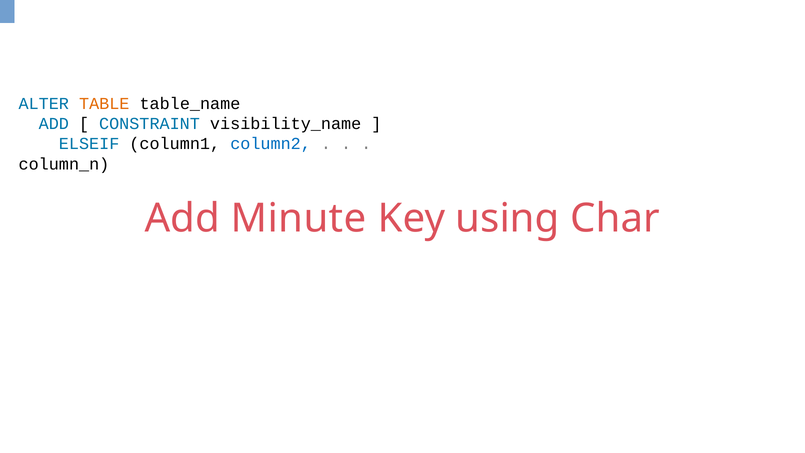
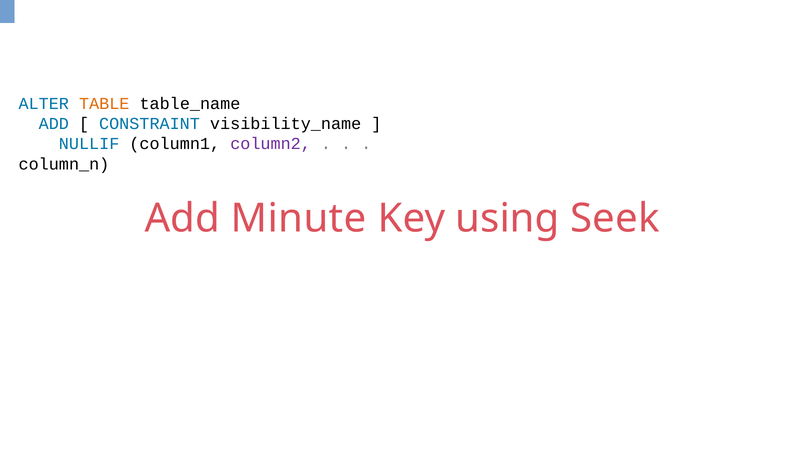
ELSEIF: ELSEIF -> NULLIF (89, 144)
column2 colour: blue -> purple (271, 144)
Char: Char -> Seek (615, 218)
